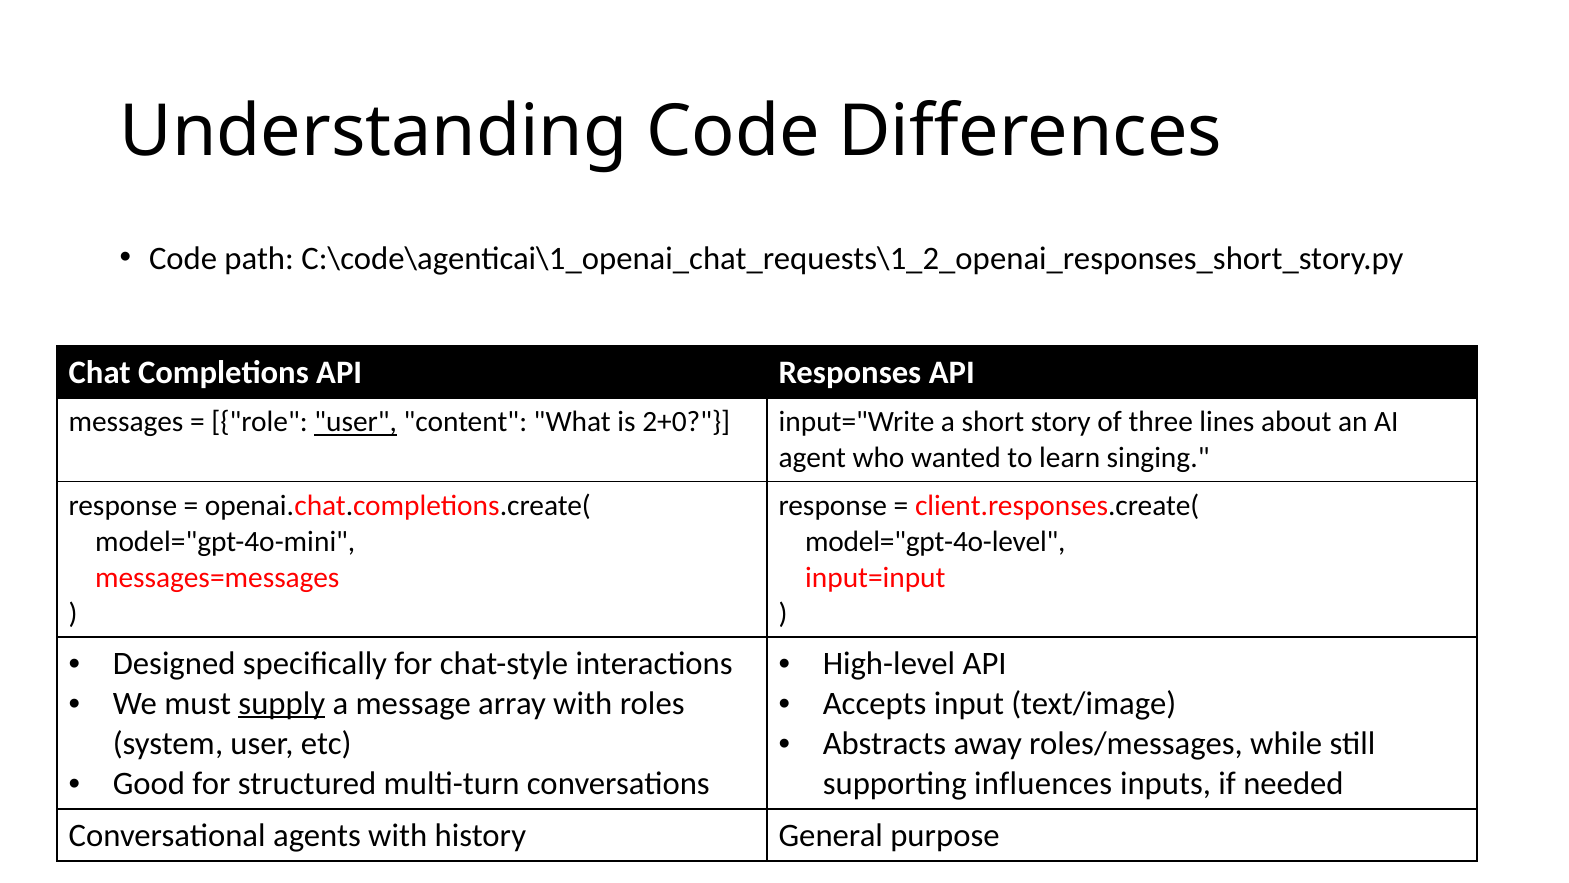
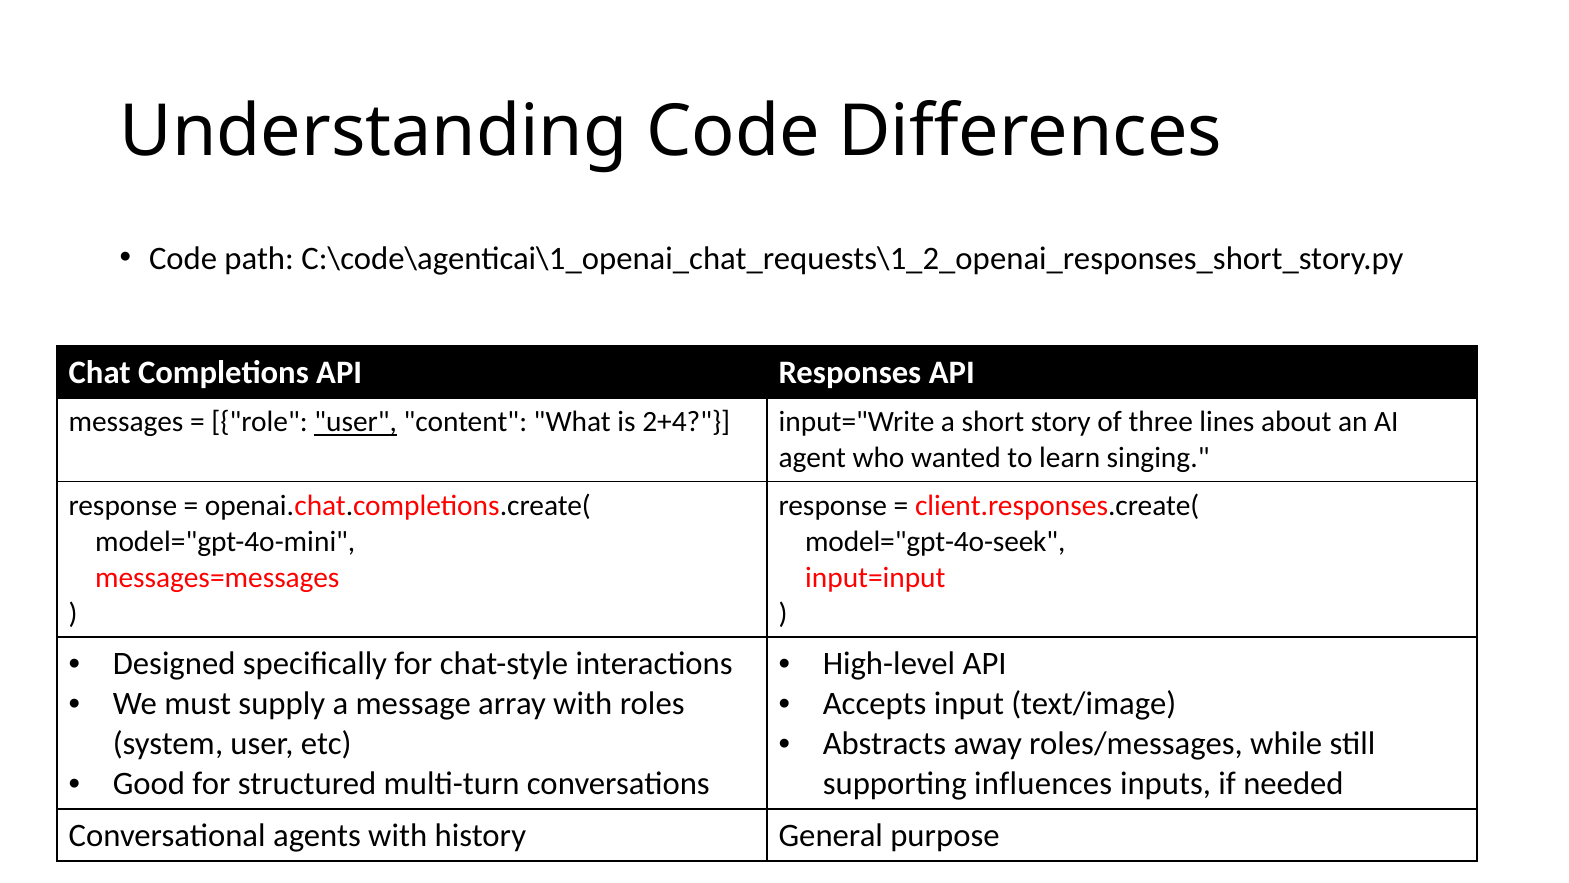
2+0: 2+0 -> 2+4 (686, 422)
model="gpt-4o-level: model="gpt-4o-level -> model="gpt-4o-seek (935, 541)
supply underline: present -> none (282, 703)
